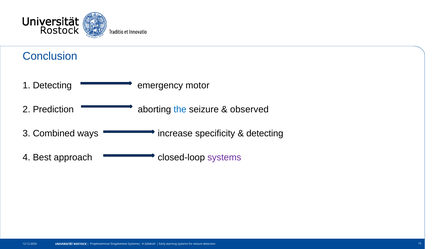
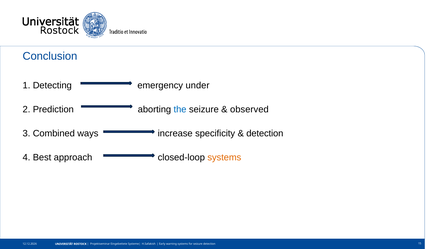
motor: motor -> under (198, 85)
detecting: detecting -> detection (265, 133)
systems colour: purple -> orange (224, 157)
